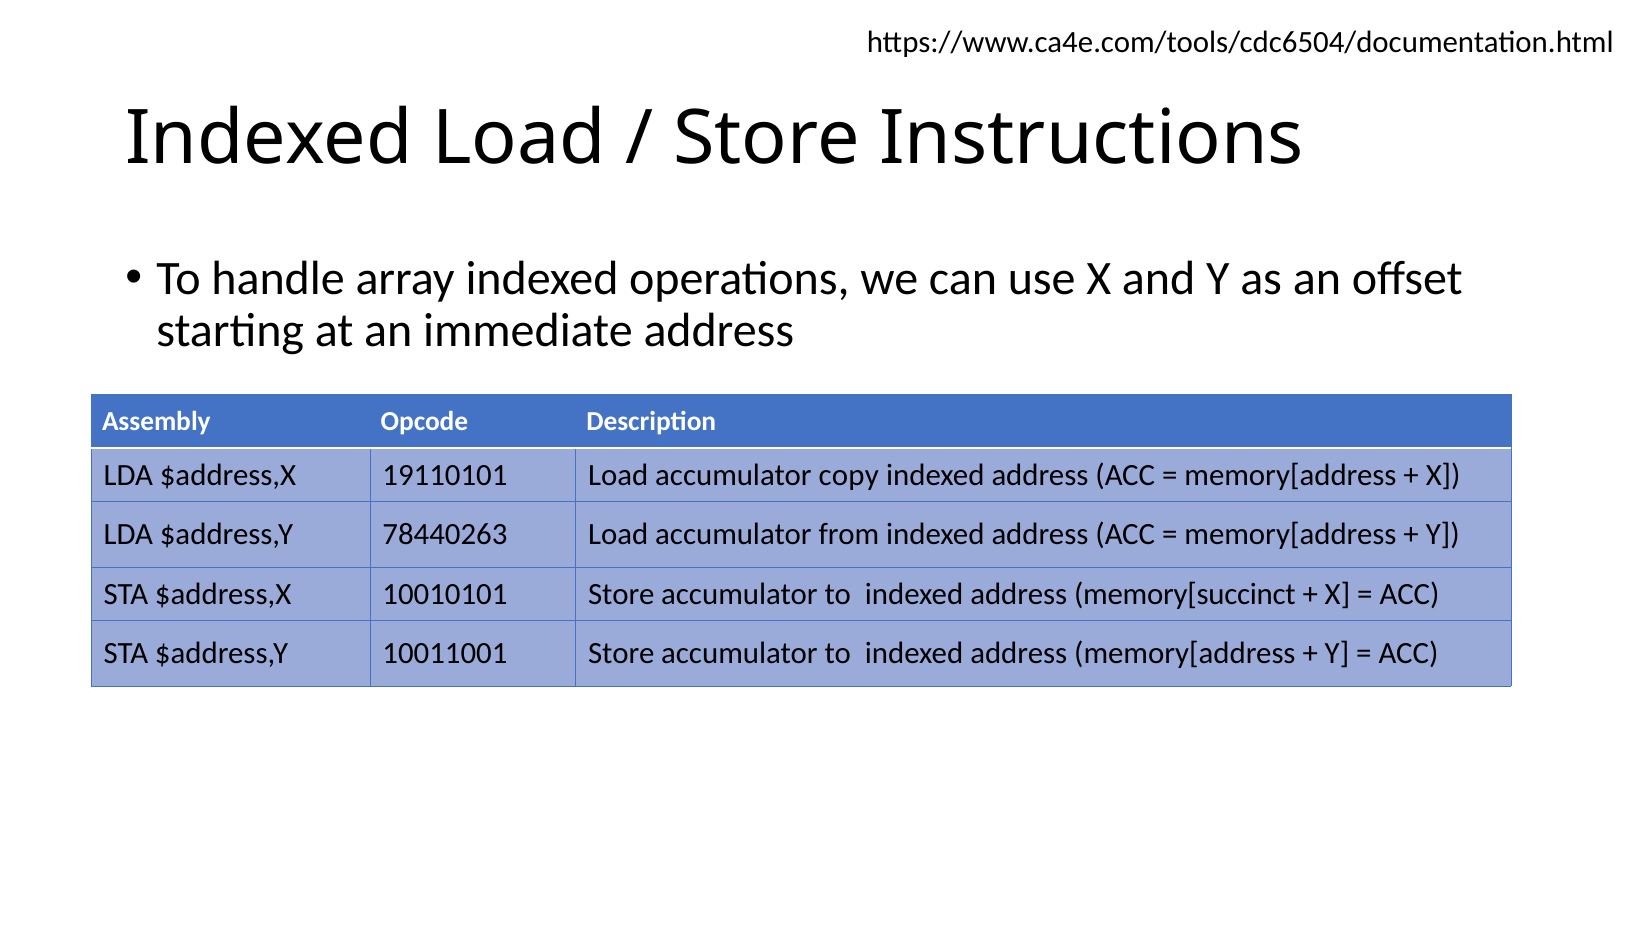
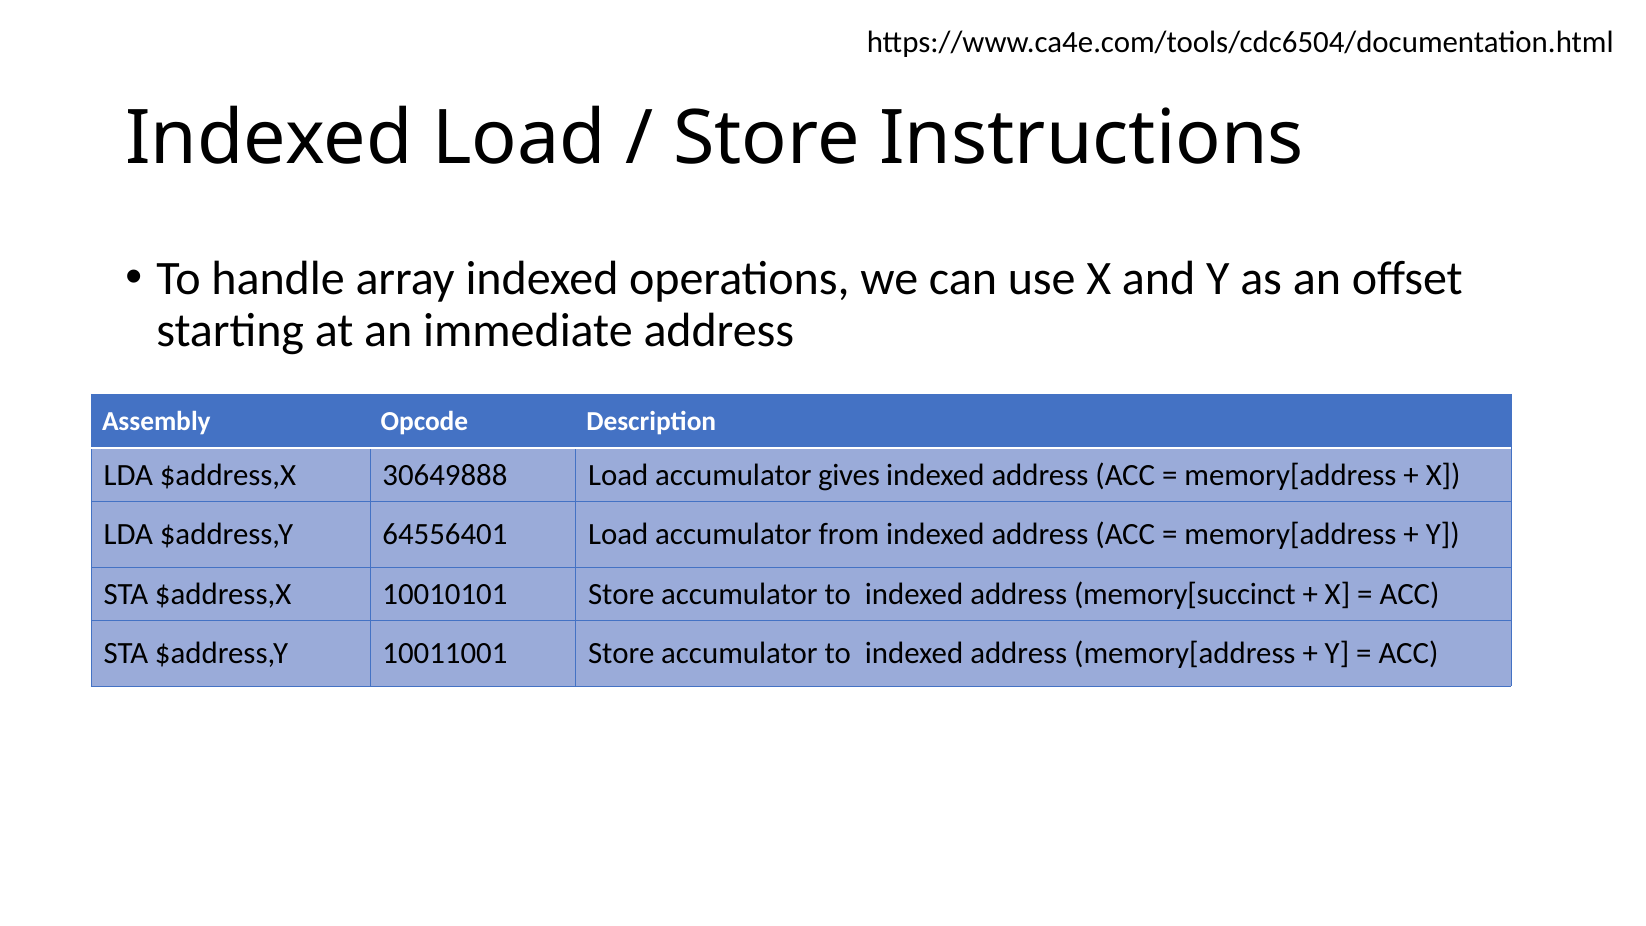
19110101: 19110101 -> 30649888 (445, 475)
copy: copy -> gives (849, 475)
78440263: 78440263 -> 64556401 (445, 534)
